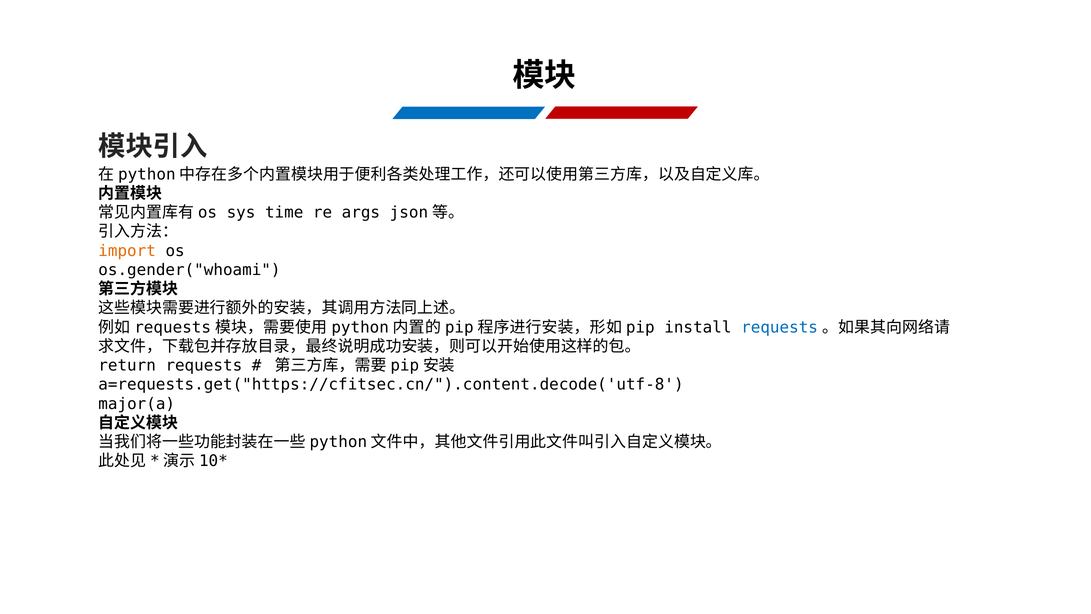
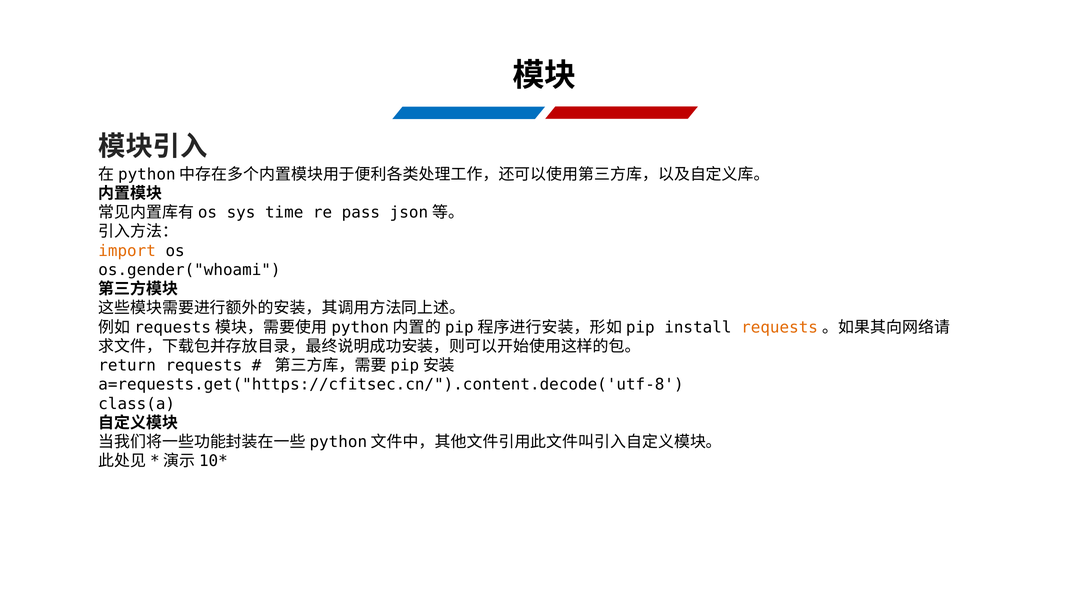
args: args -> pass (361, 213)
requests colour: blue -> orange (780, 327)
major(a: major(a -> class(a (137, 404)
